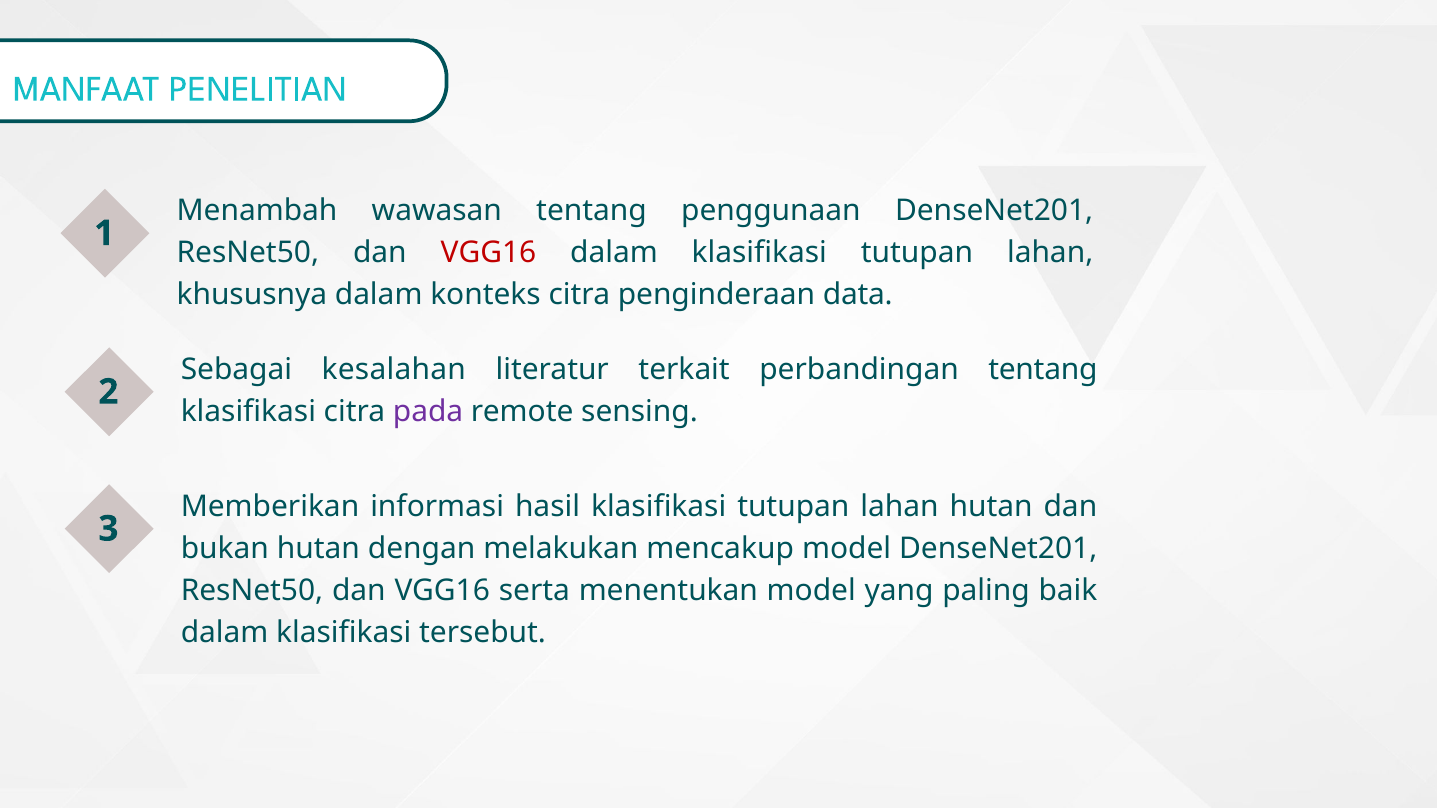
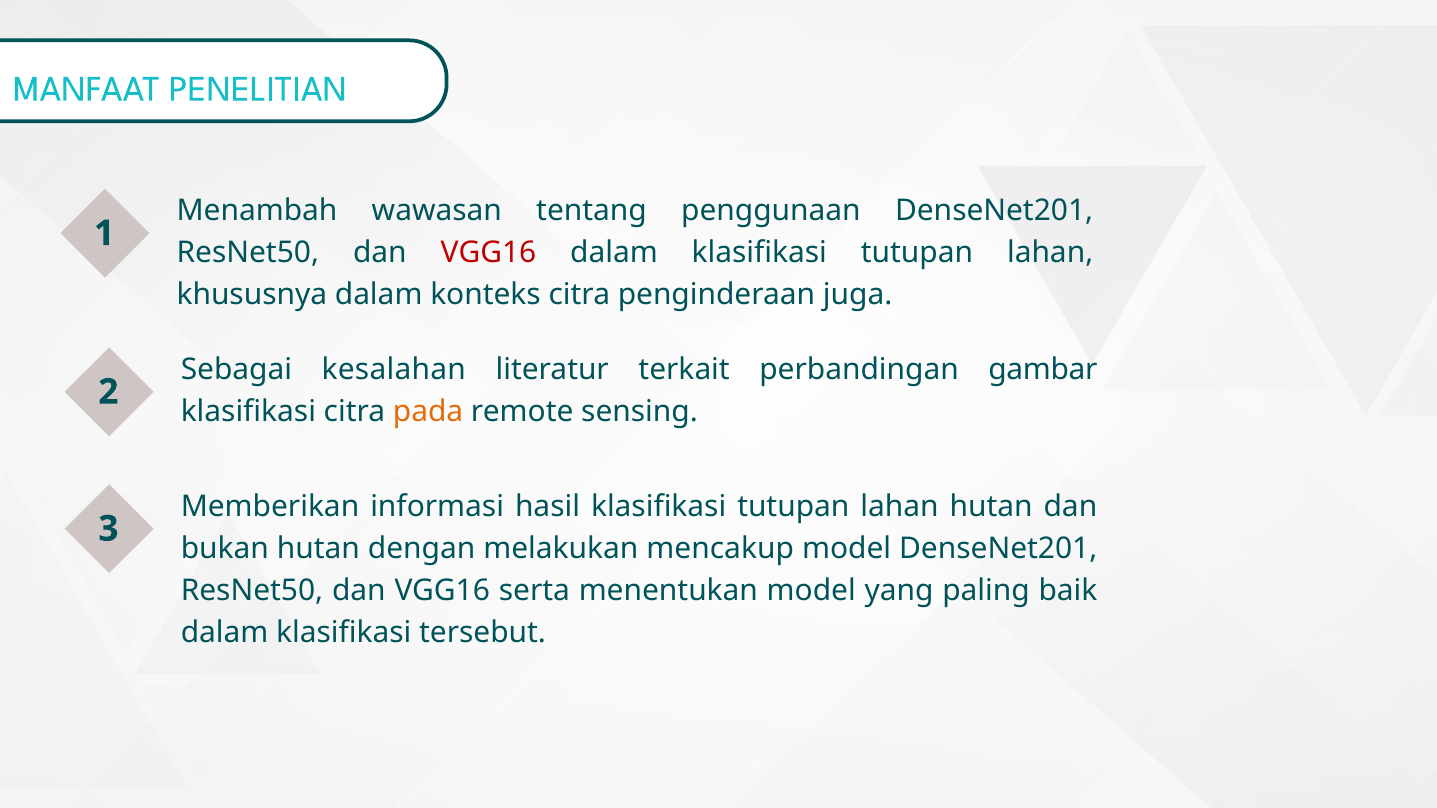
data: data -> juga (858, 295)
perbandingan tentang: tentang -> gambar (1043, 370)
pada colour: purple -> orange (428, 412)
